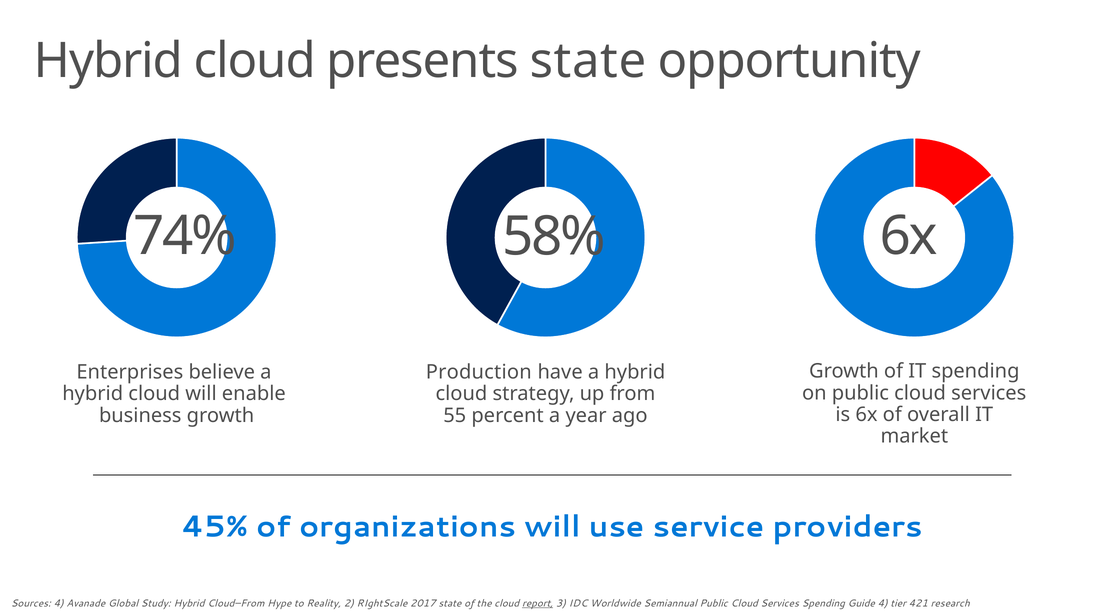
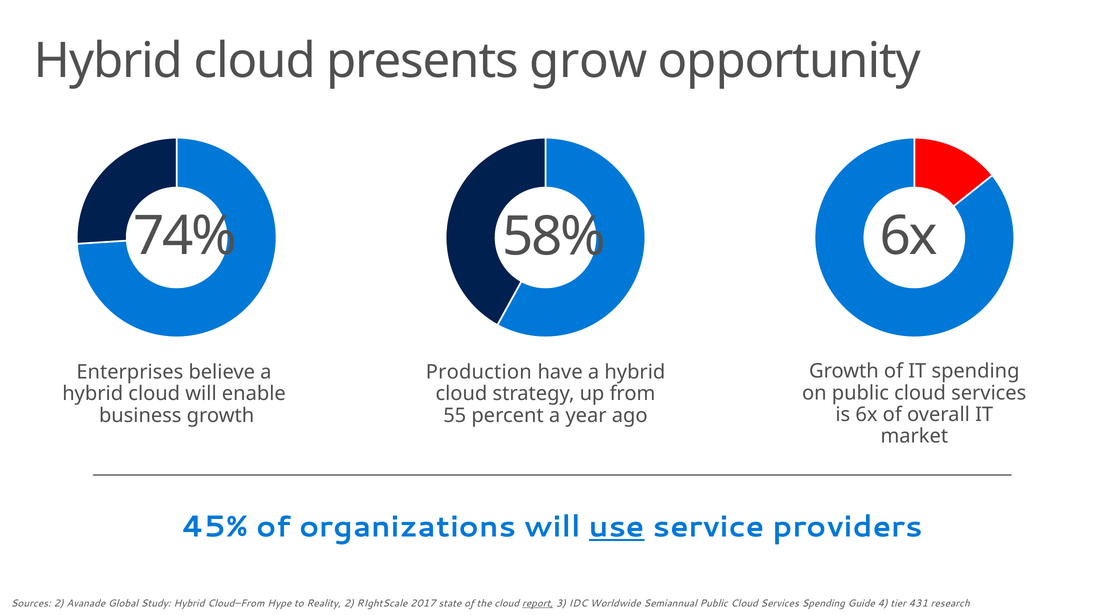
presents state: state -> grow (588, 61)
use underline: none -> present (617, 527)
Sources 4: 4 -> 2 (59, 604)
421: 421 -> 431 (918, 604)
